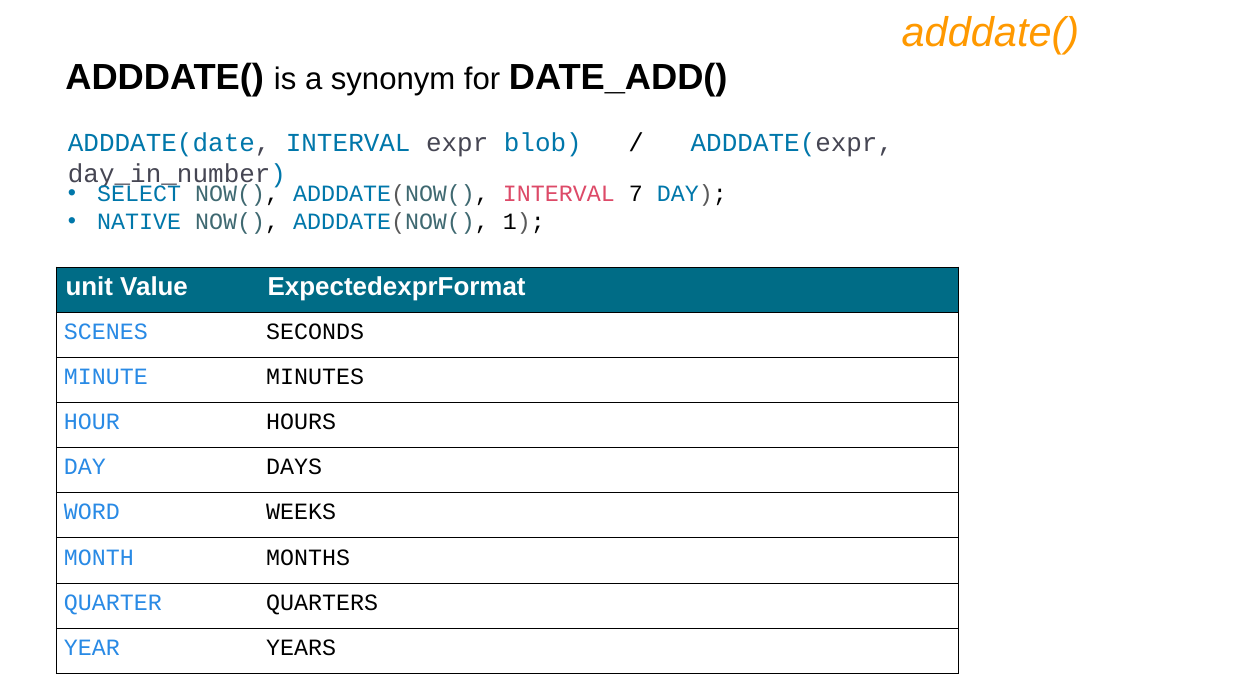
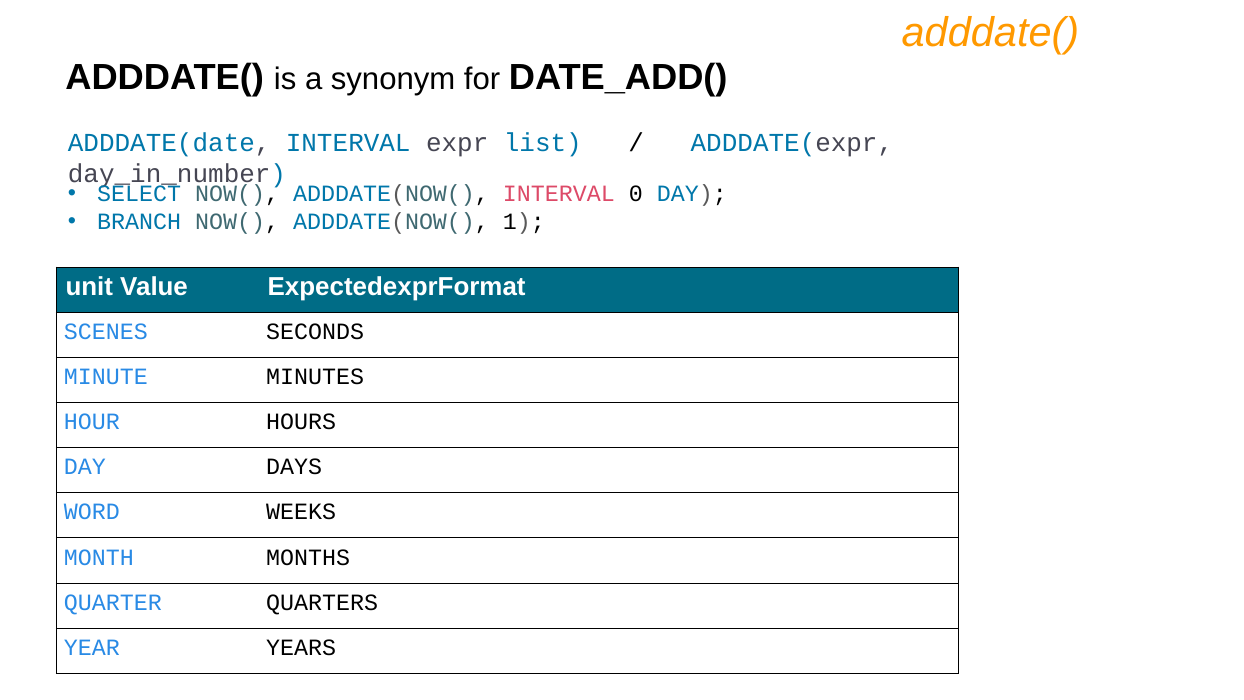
blob: blob -> list (543, 143)
7: 7 -> 0 (636, 194)
NATIVE: NATIVE -> BRANCH (139, 222)
